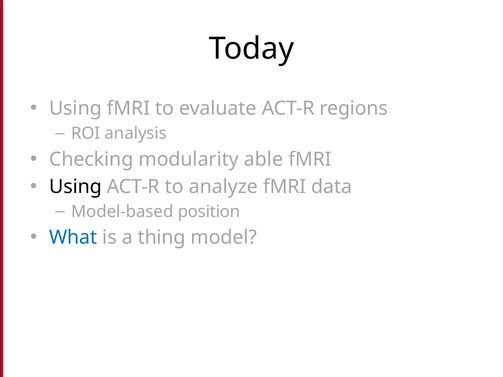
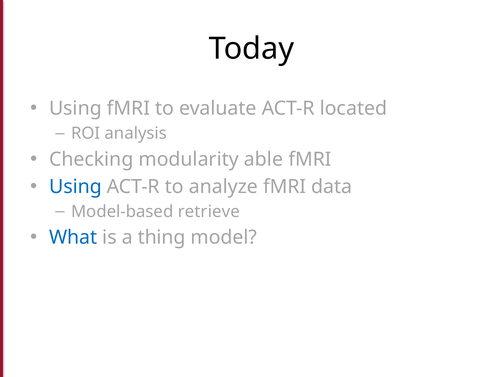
regions: regions -> located (353, 109)
Using colour: black -> blue (75, 187)
position: position -> retrieve (209, 212)
